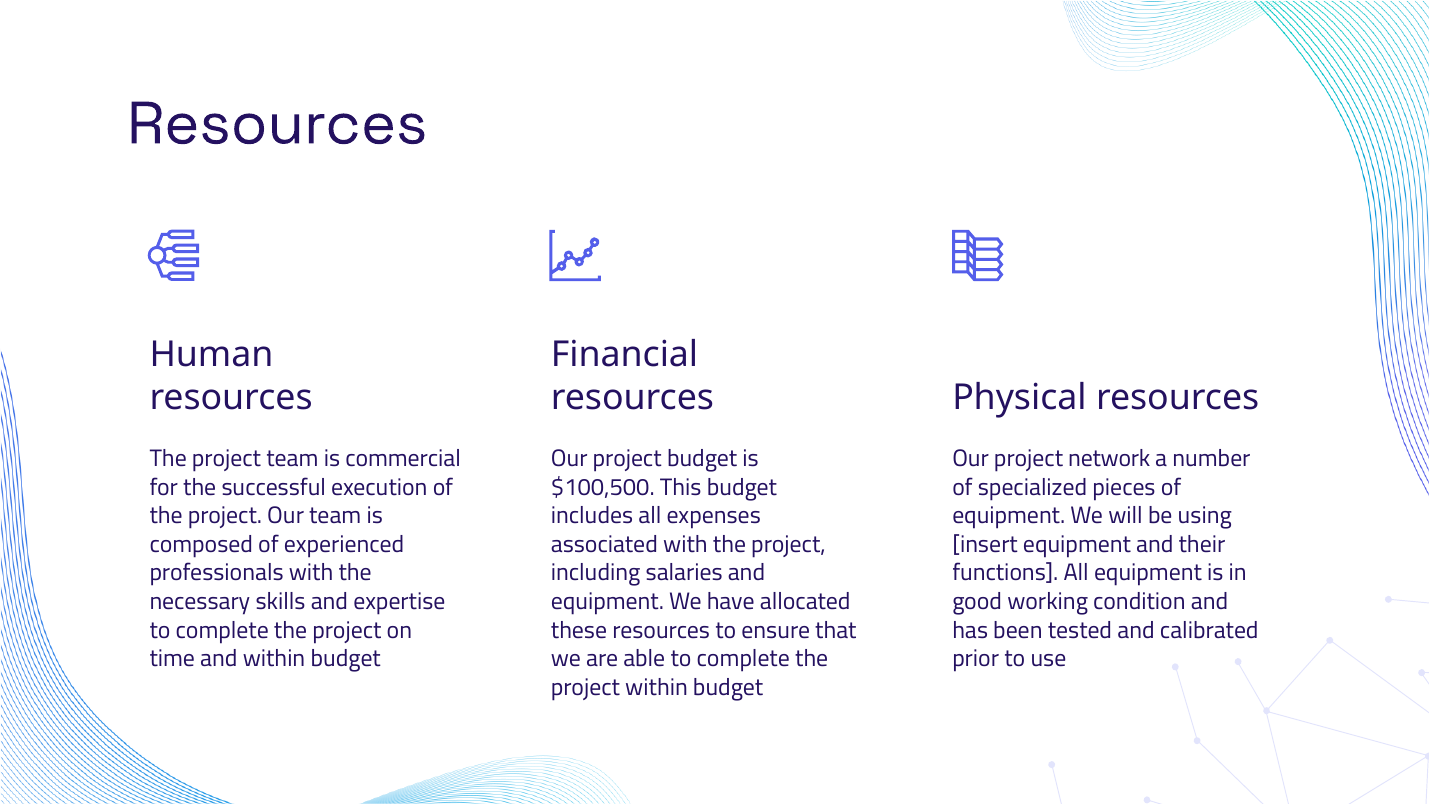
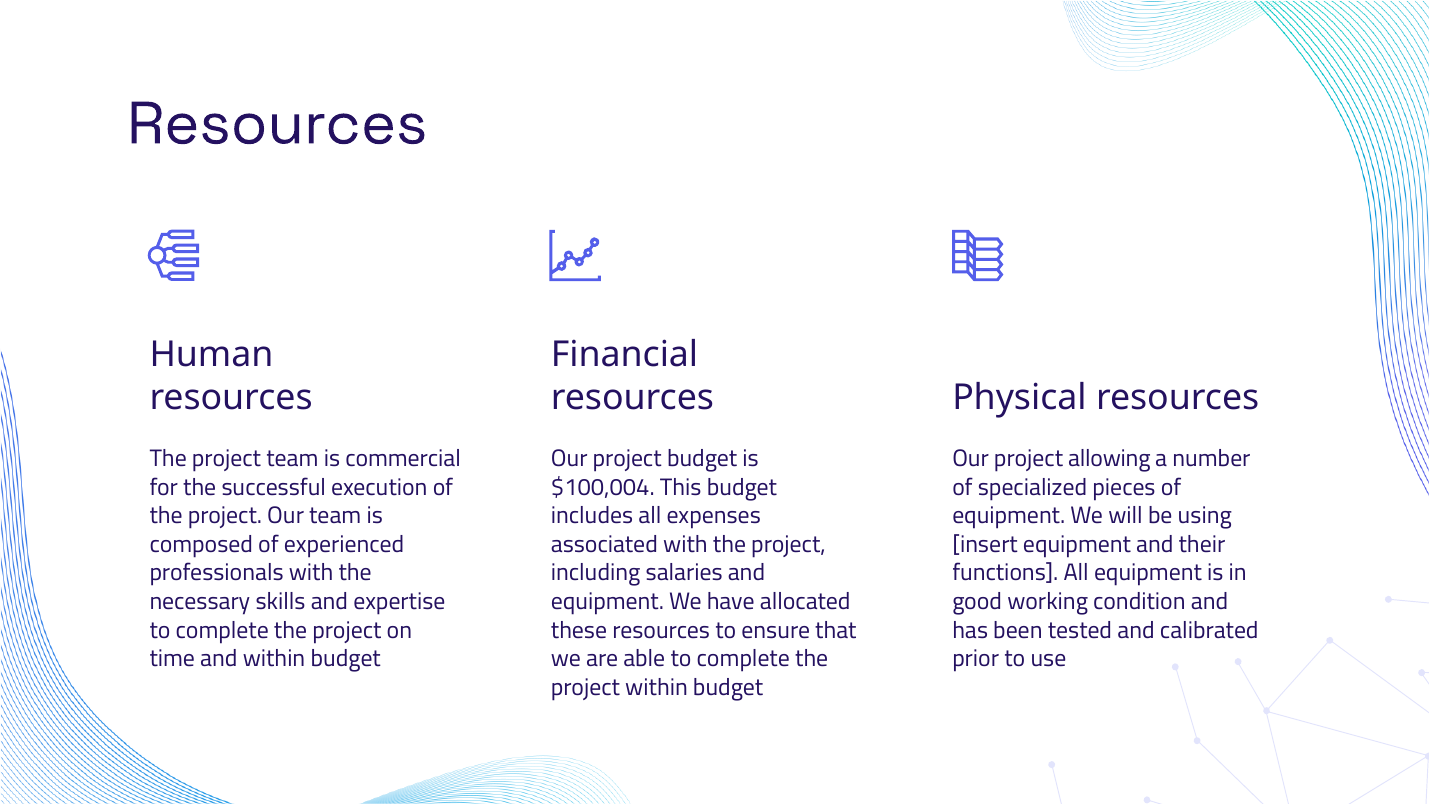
network: network -> allowing (1109, 459)
$100,500: $100,500 -> $100,004 (603, 487)
